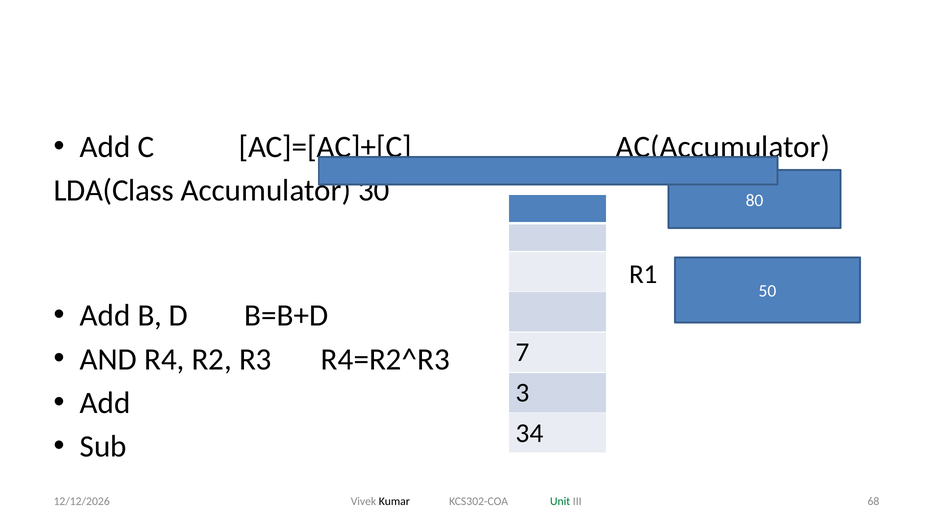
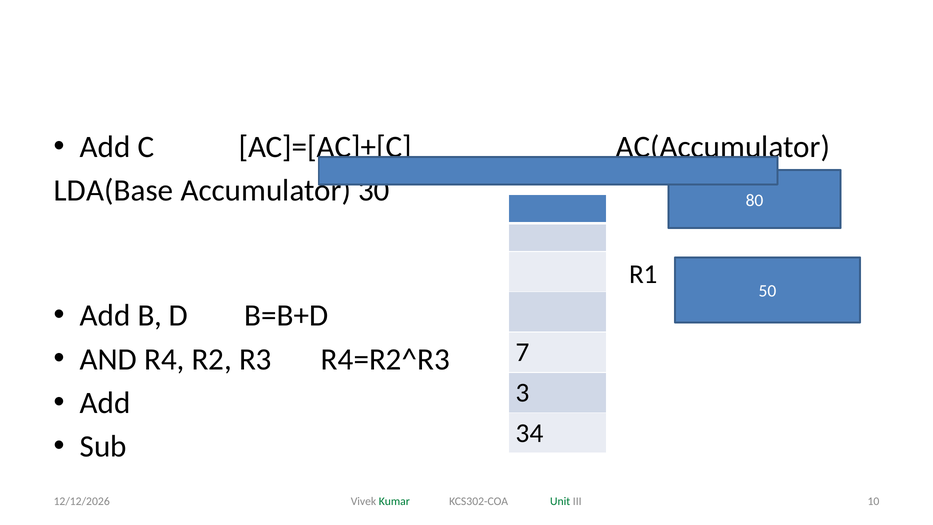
LDA(Class: LDA(Class -> LDA(Base (114, 190)
Kumar colour: black -> green (394, 501)
68: 68 -> 10 (873, 501)
